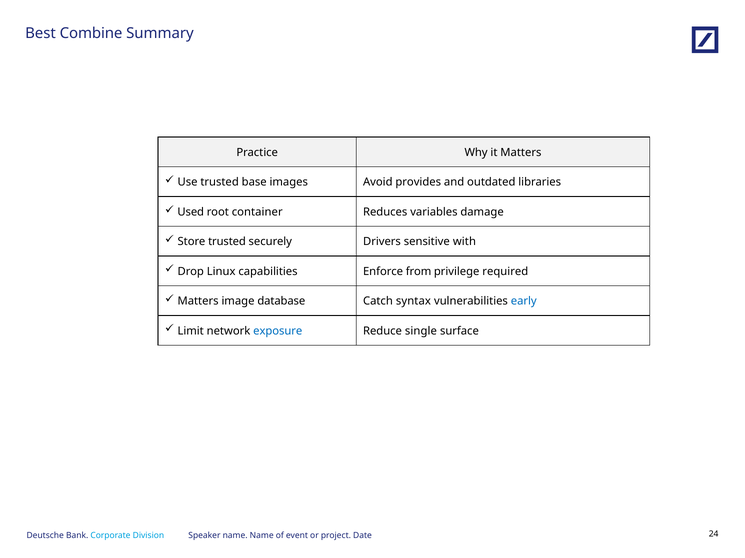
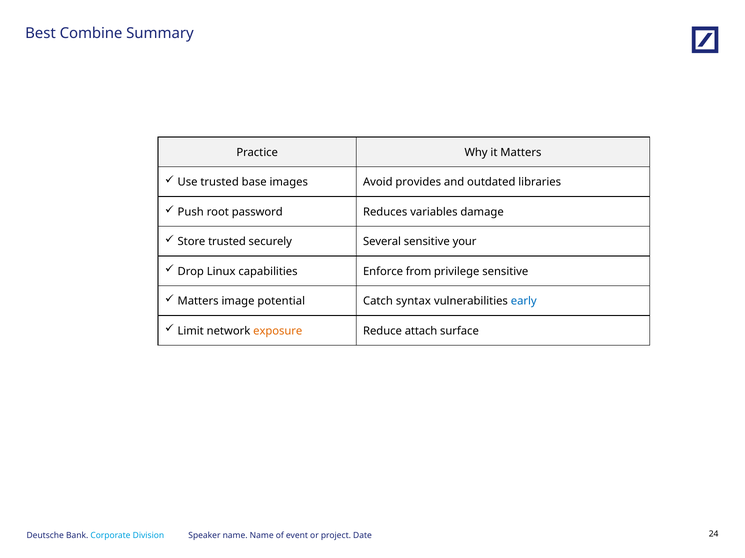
Used: Used -> Push (191, 212)
container: container -> password (257, 212)
Drivers: Drivers -> Several (382, 242)
with: with -> your (465, 242)
privilege required: required -> sensitive (505, 272)
database: database -> potential (281, 302)
exposure colour: blue -> orange (278, 331)
single: single -> attach (421, 331)
